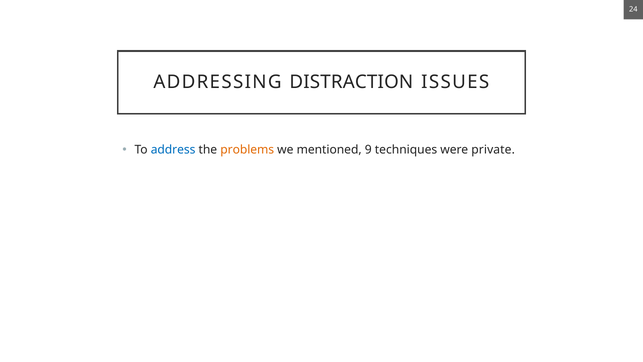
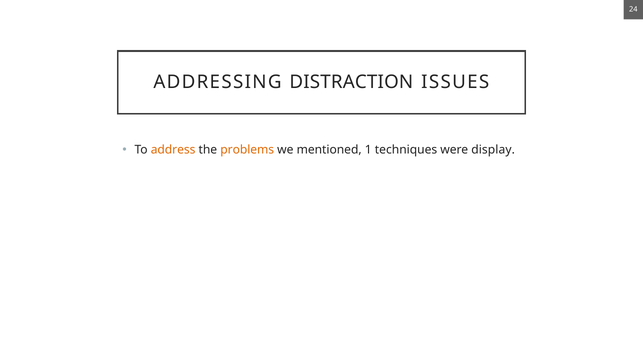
address colour: blue -> orange (173, 150)
9: 9 -> 1 (368, 150)
private: private -> display (493, 150)
